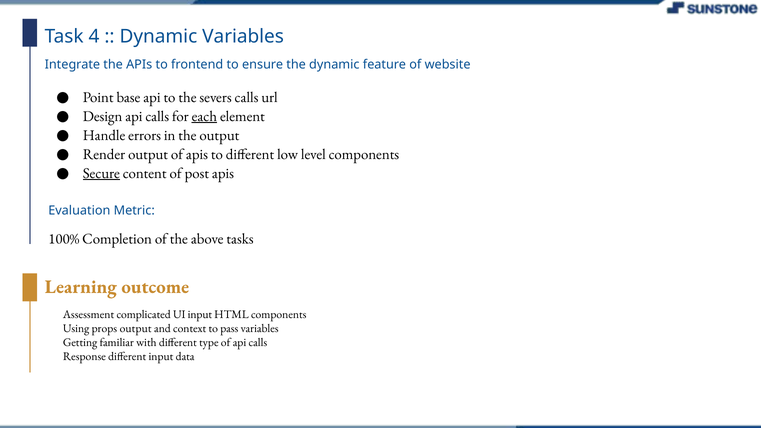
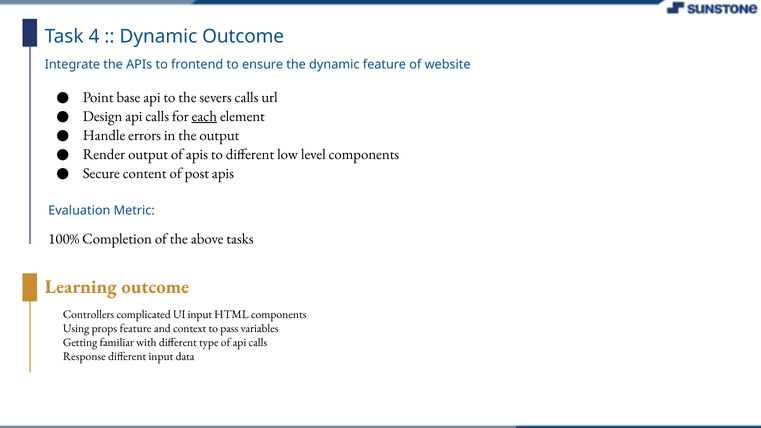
Dynamic Variables: Variables -> Outcome (243, 36)
Secure underline: present -> none (101, 173)
Assessment: Assessment -> Controllers (89, 315)
props output: output -> feature (136, 329)
